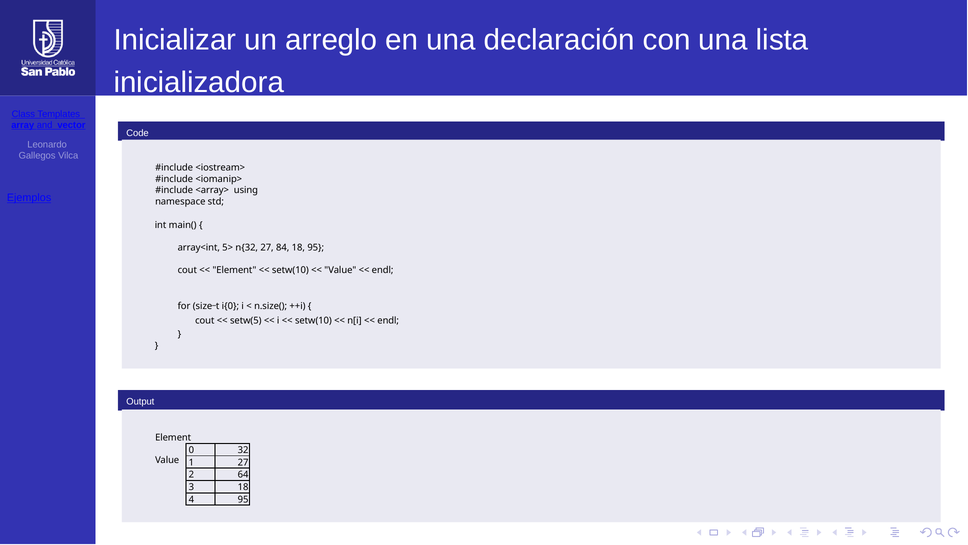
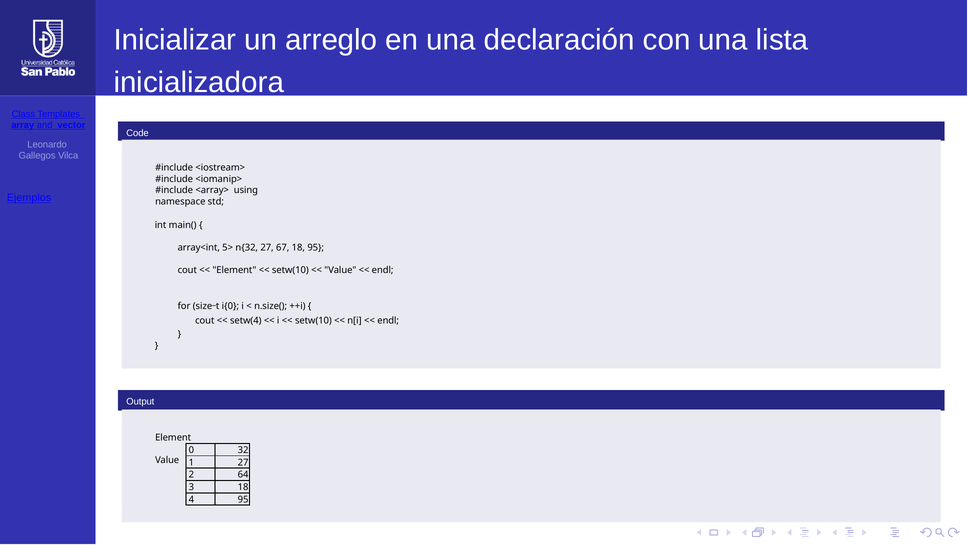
84: 84 -> 67 (283, 247)
setw(5: setw(5 -> setw(4 (246, 320)
